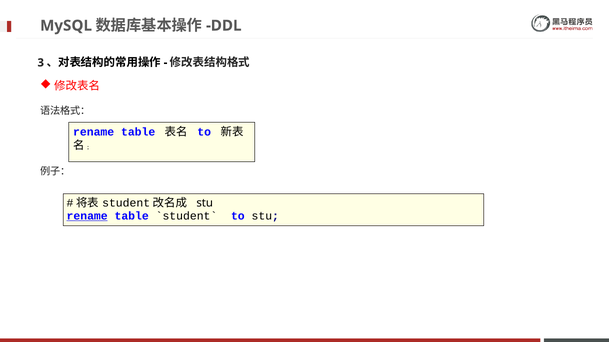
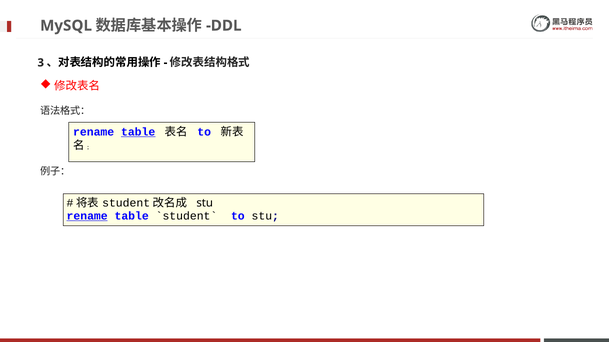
table underline: none -> present (138, 132)
